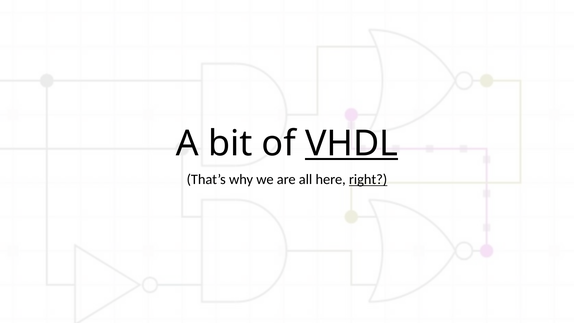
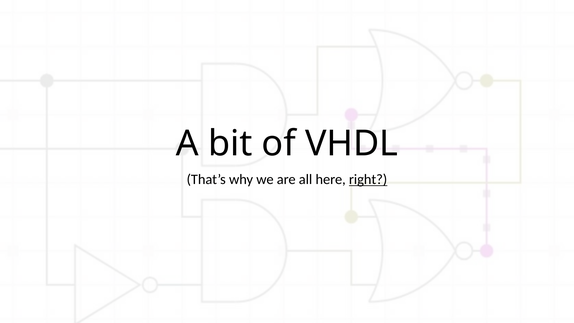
VHDL underline: present -> none (352, 143)
